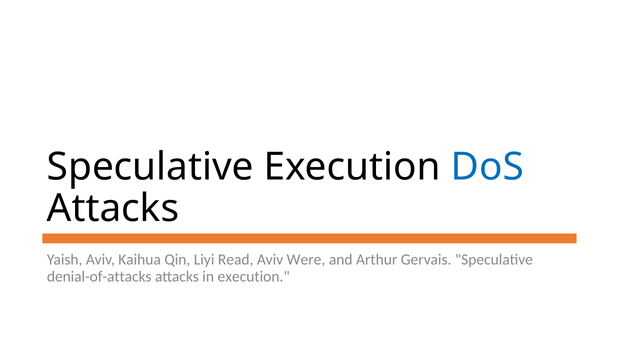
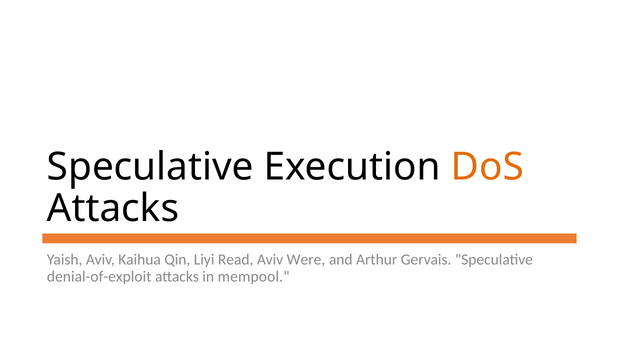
DoS colour: blue -> orange (487, 167)
denial-of-attacks: denial-of-attacks -> denial-of-exploit (99, 276)
in execution: execution -> mempool (254, 276)
